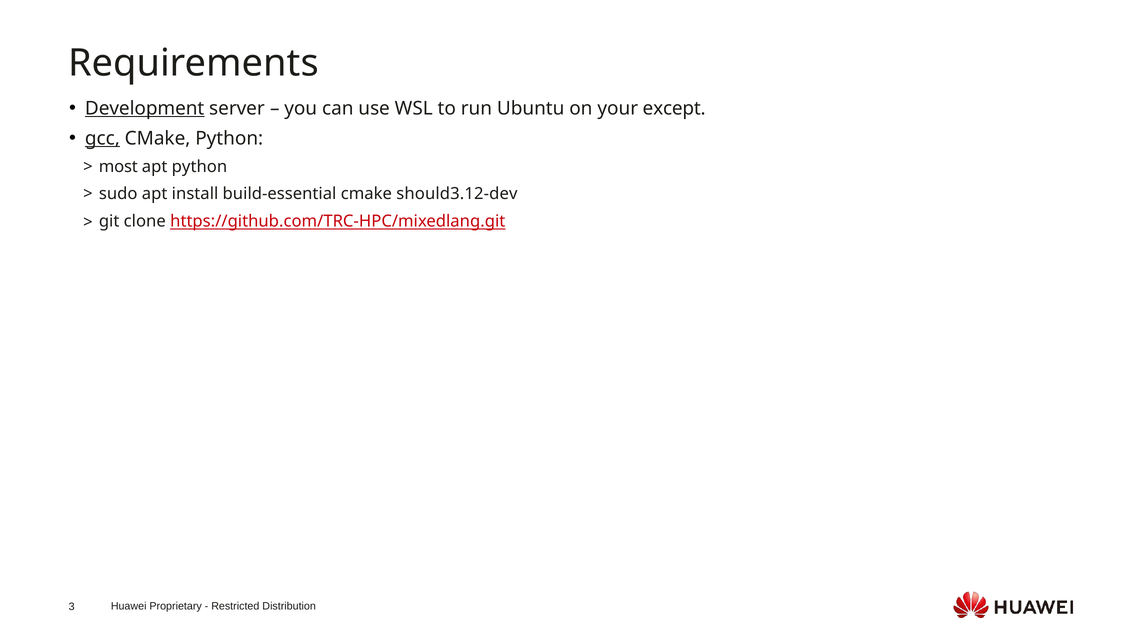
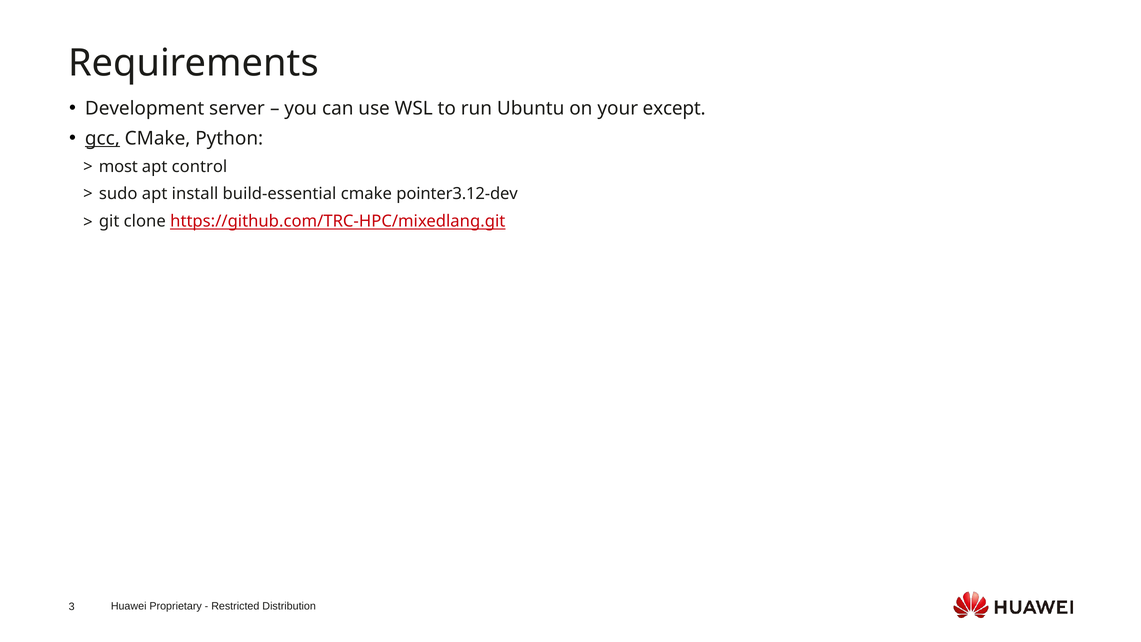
Development underline: present -> none (145, 108)
apt python: python -> control (200, 167)
should3.12-dev: should3.12-dev -> pointer3.12-dev (457, 194)
